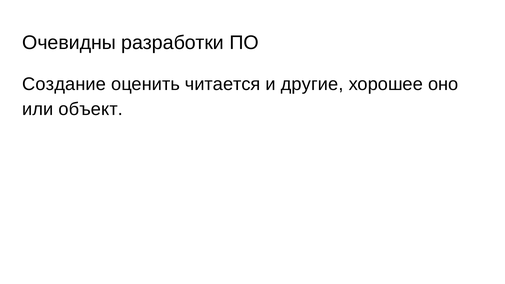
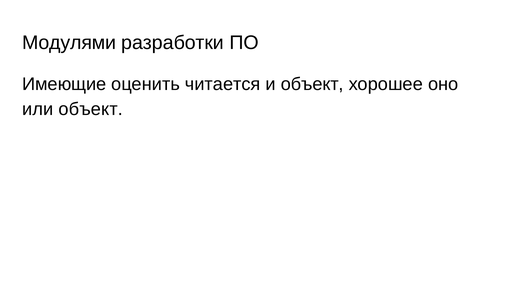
Очевидны: Очевидны -> Модулями (69, 43)
Создание: Создание -> Имеющие (64, 84)
и другие: другие -> объект (312, 84)
